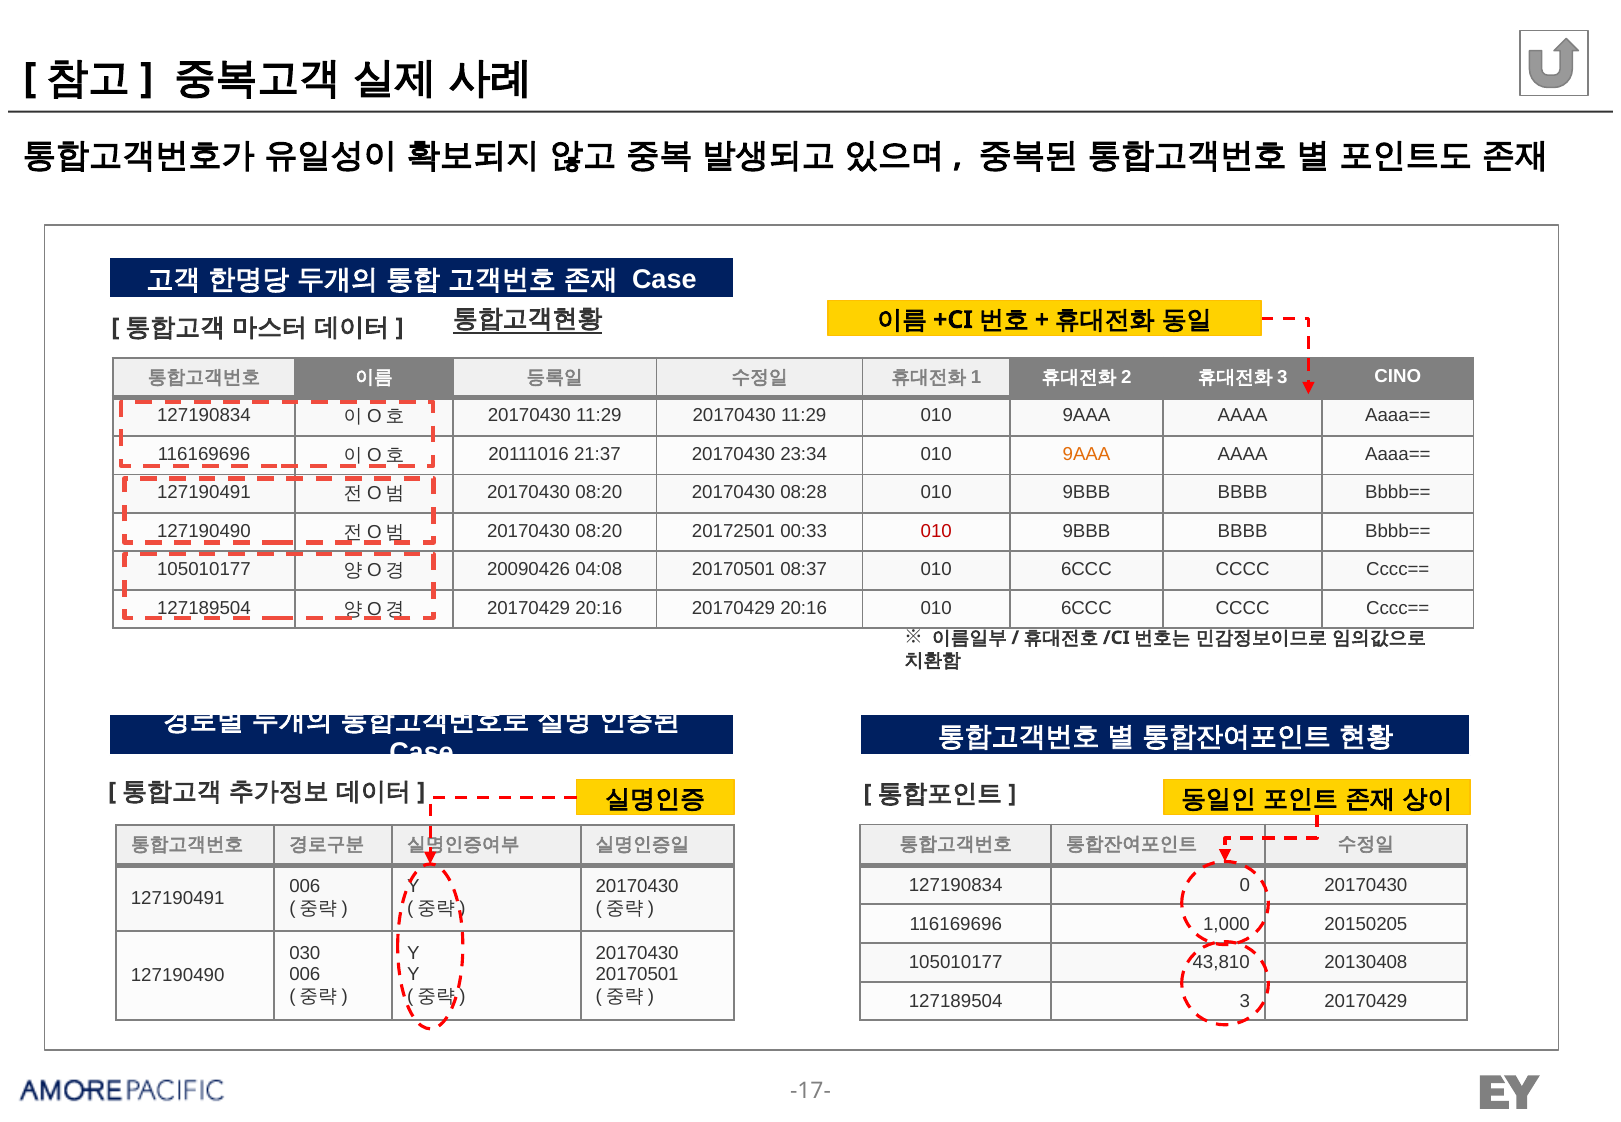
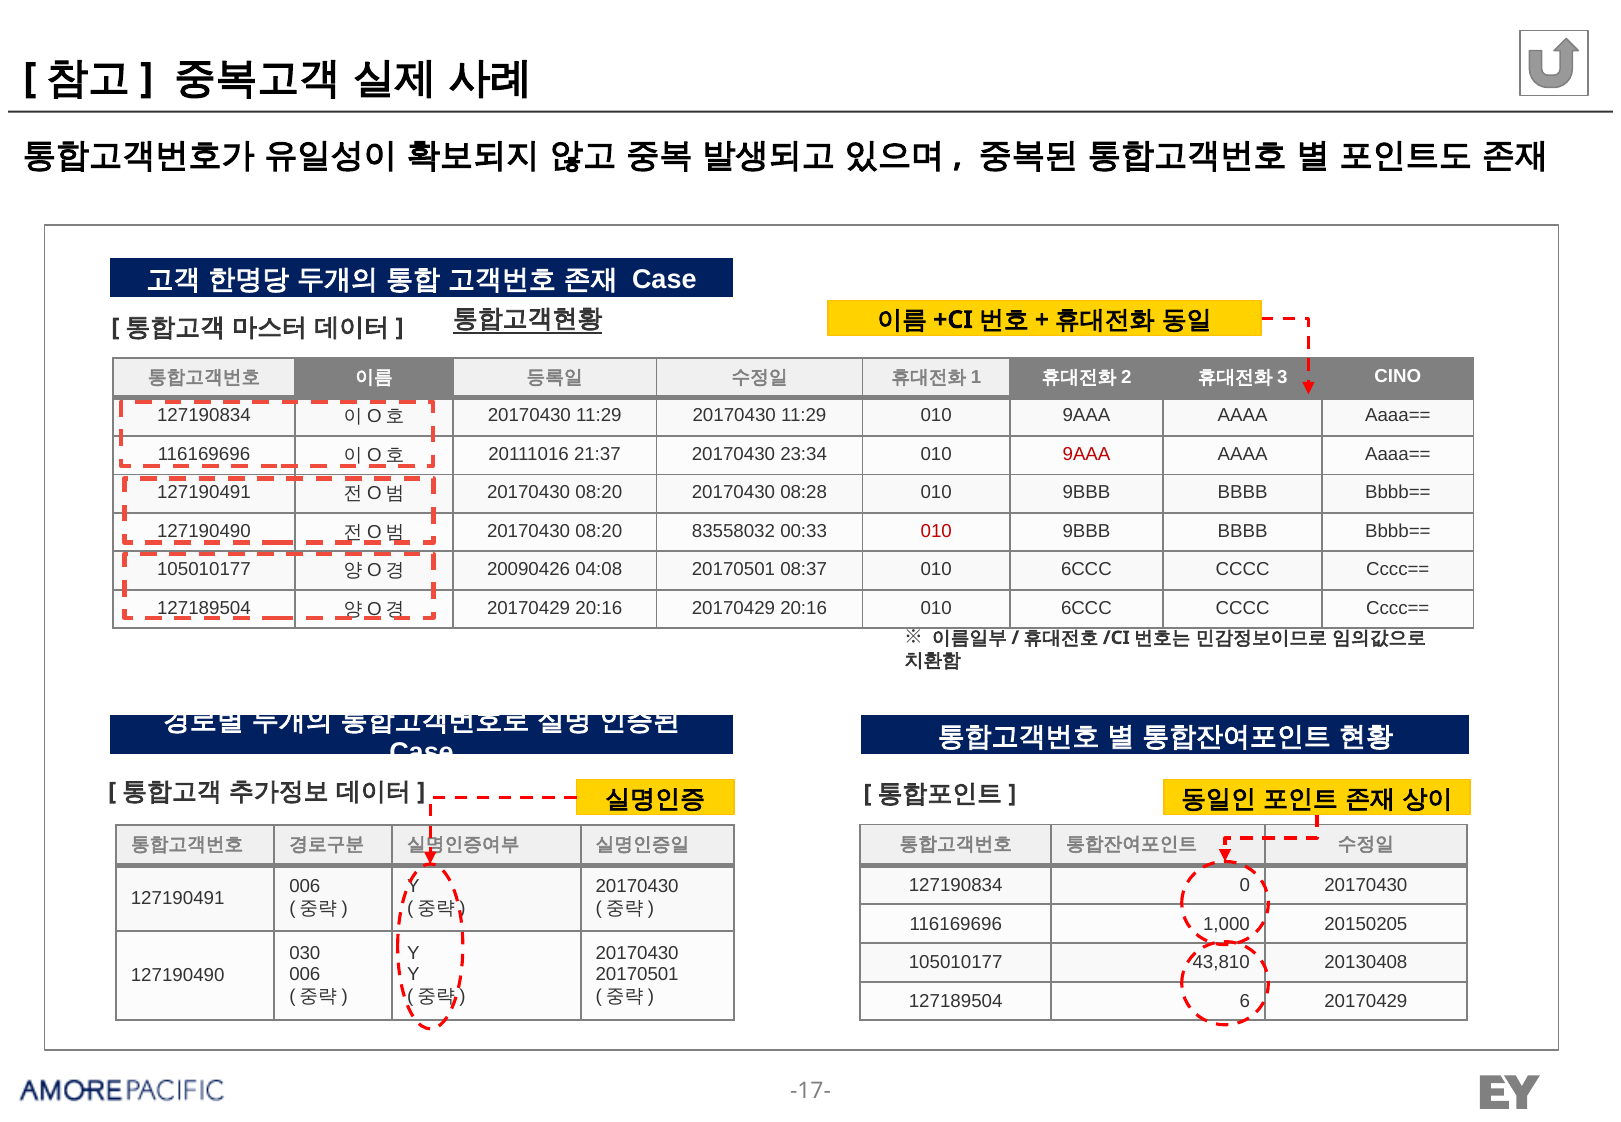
9AAA colour: orange -> red (1087, 454)
20172501: 20172501 -> 83558032 (733, 531)
3: 3 -> 6 (1245, 1001)
